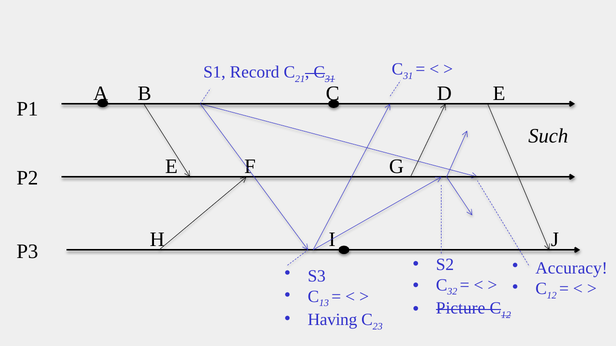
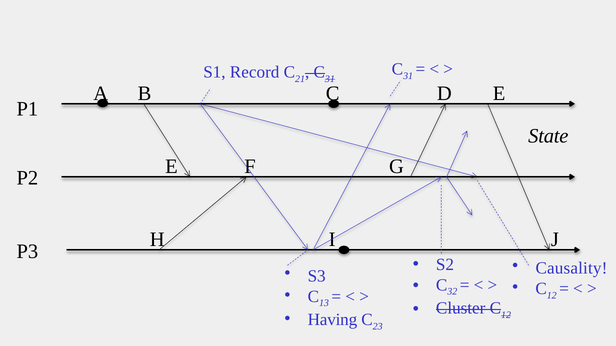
Such: Such -> State (548, 136)
Accuracy: Accuracy -> Causality (571, 269)
Picture: Picture -> Cluster (461, 309)
